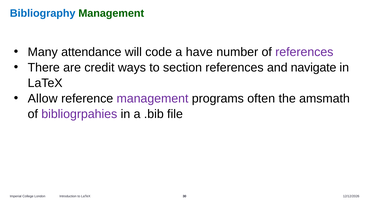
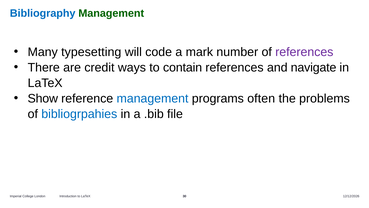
attendance: attendance -> typesetting (91, 52)
have: have -> mark (199, 52)
section: section -> contain (183, 67)
Allow: Allow -> Show (43, 98)
management colour: purple -> blue (153, 98)
amsmath: amsmath -> problems (324, 98)
bibliogrpahies colour: purple -> blue (79, 114)
